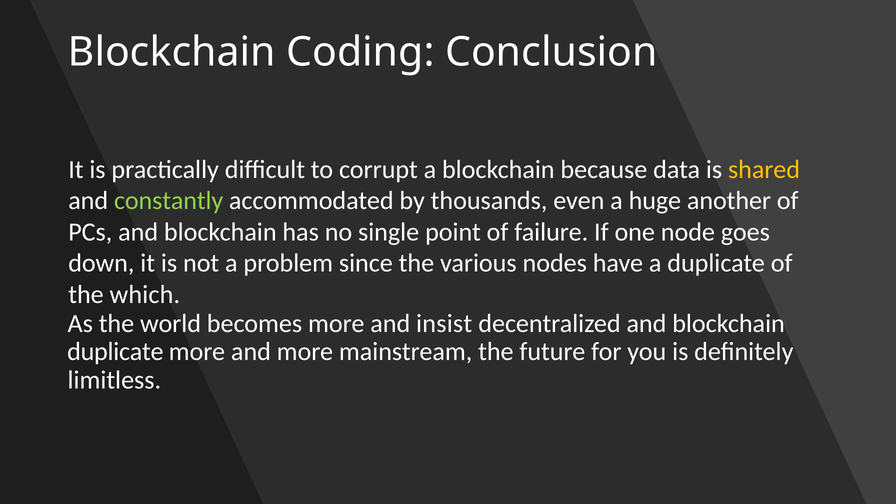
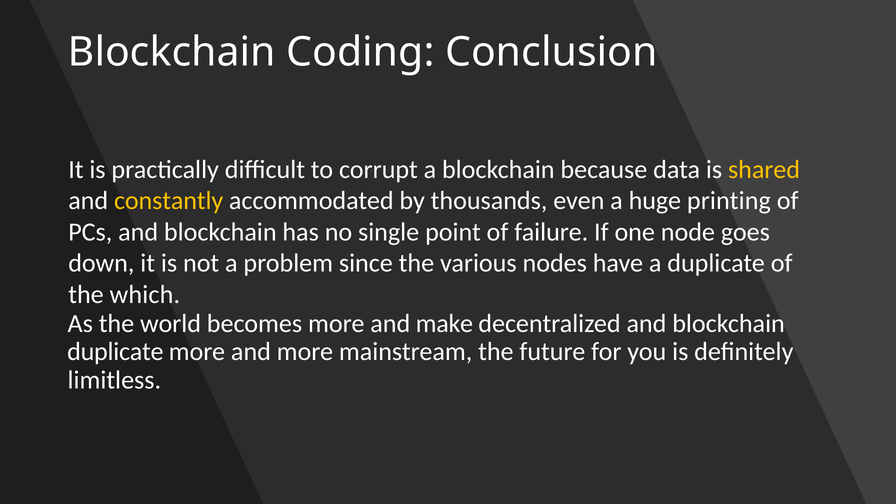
constantly colour: light green -> yellow (169, 201)
another: another -> printing (729, 201)
insist: insist -> make (444, 324)
